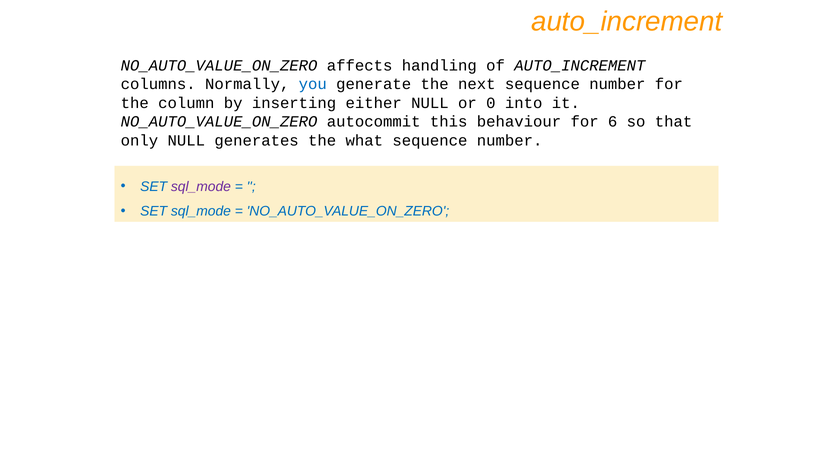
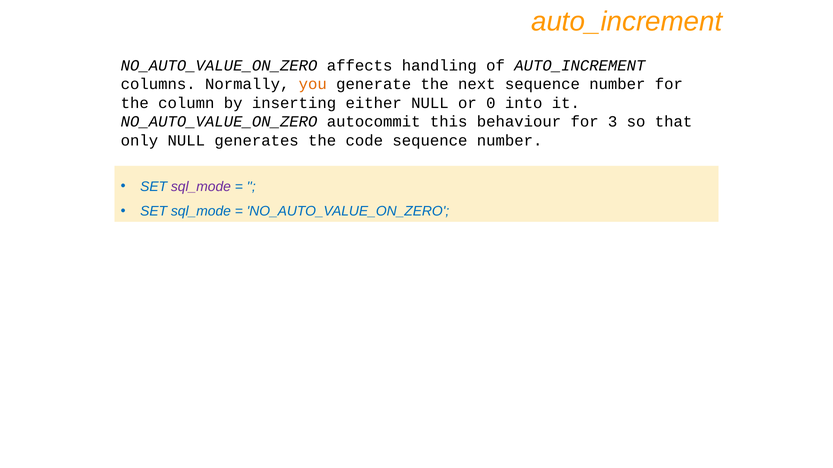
you colour: blue -> orange (313, 84)
6: 6 -> 3 (613, 122)
what: what -> code (364, 141)
